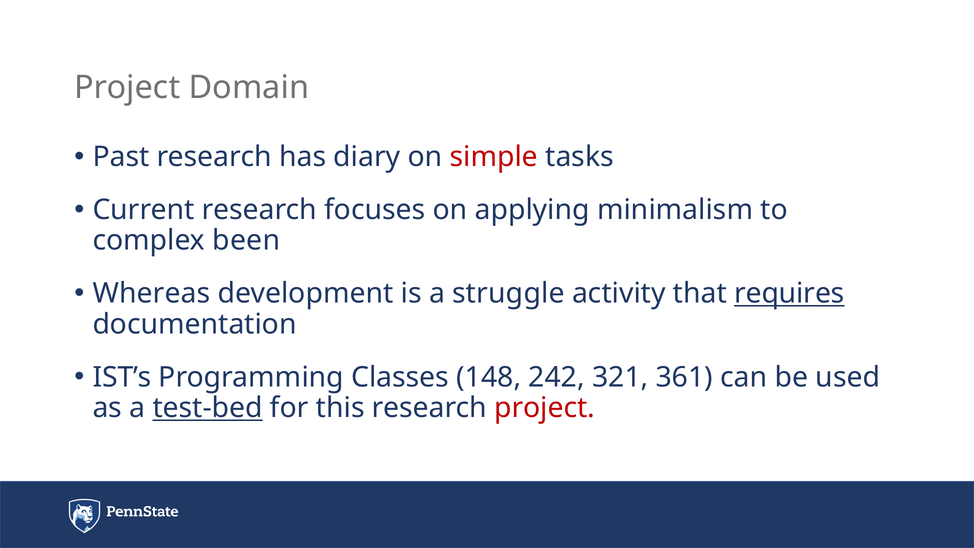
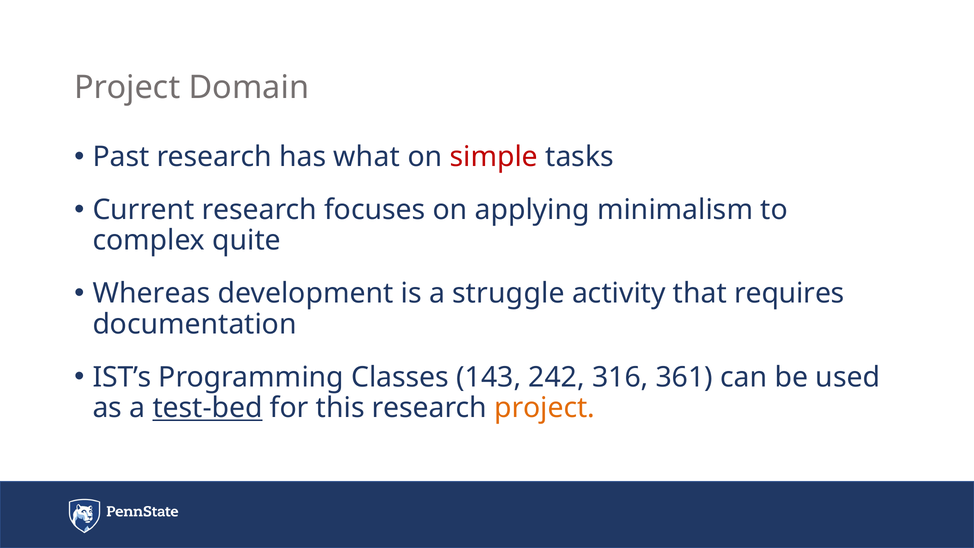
diary: diary -> what (367, 157)
been: been -> quite (247, 240)
requires underline: present -> none (789, 293)
148: 148 -> 143 (489, 377)
321: 321 -> 316 (620, 377)
project colour: red -> orange (545, 408)
